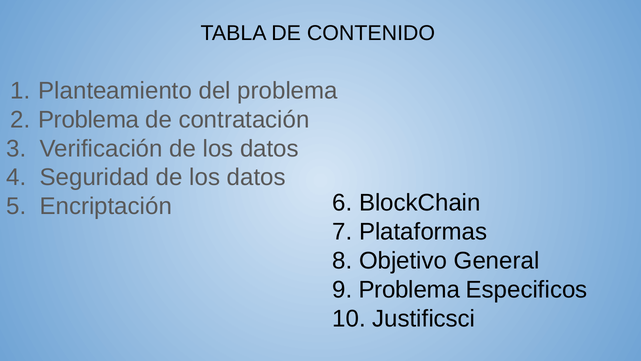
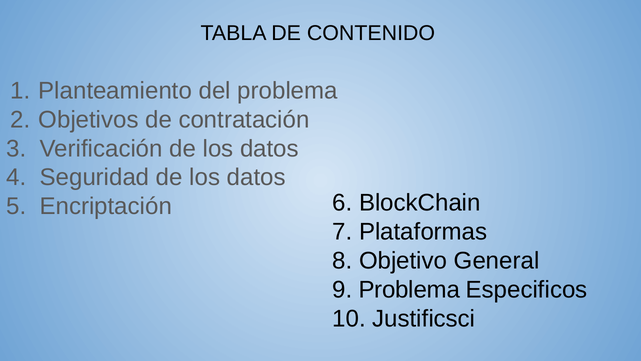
Problema: Problema -> Objetivos (89, 120)
